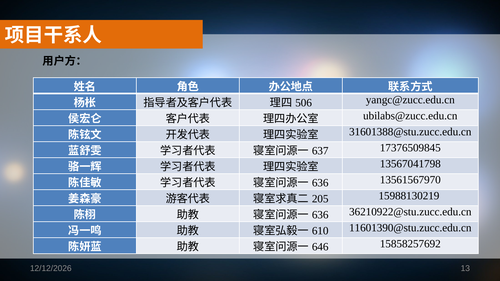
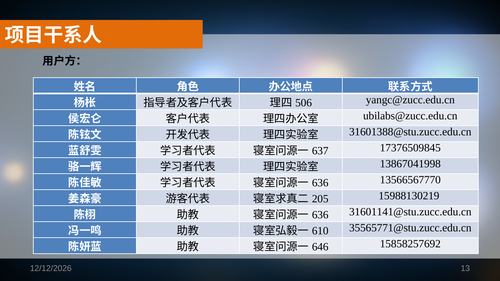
13567041798: 13567041798 -> 13867041998 (410, 164)
13561567970: 13561567970 -> 13566567770 (410, 180)
36210922@stu.zucc.edu.cn: 36210922@stu.zucc.edu.cn -> 31601141@stu.zucc.edu.cn (410, 212)
11601390@stu.zucc.edu.cn: 11601390@stu.zucc.edu.cn -> 35565771@stu.zucc.edu.cn (410, 228)
